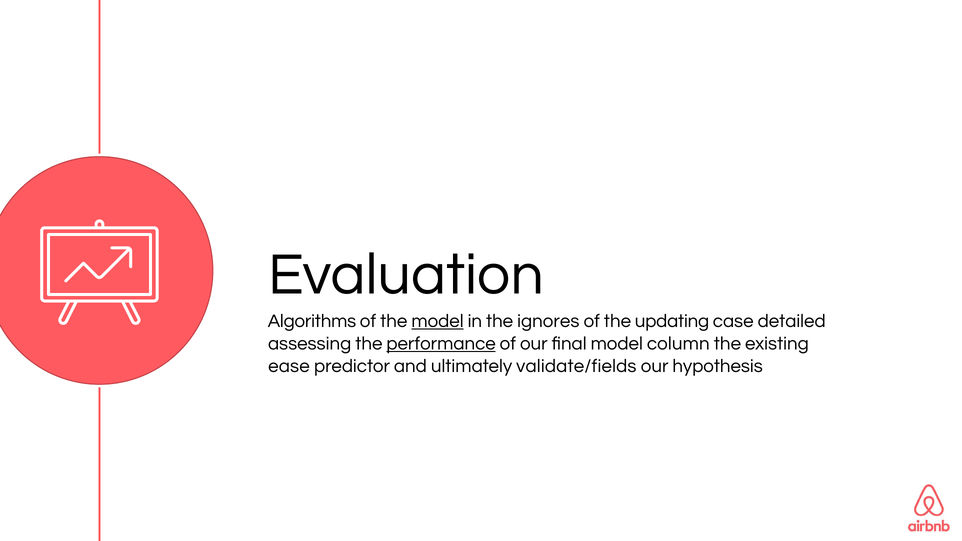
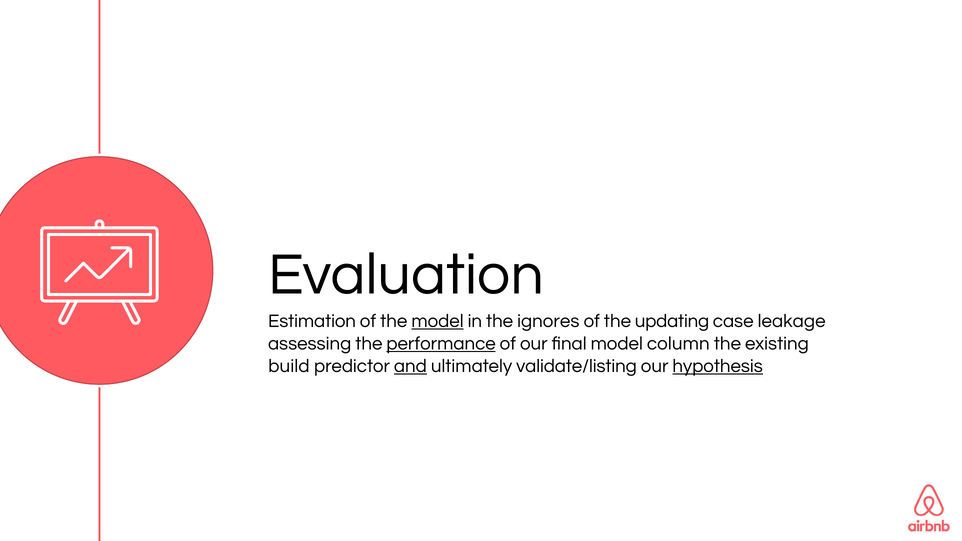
Algorithms: Algorithms -> Estimation (312, 321)
detailed: detailed -> leakage (792, 321)
ease: ease -> build (289, 366)
and underline: none -> present (410, 366)
validate/fields: validate/fields -> validate/listing (576, 366)
hypothesis underline: none -> present (718, 366)
